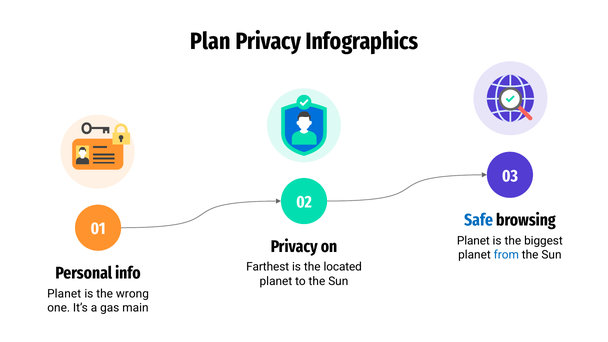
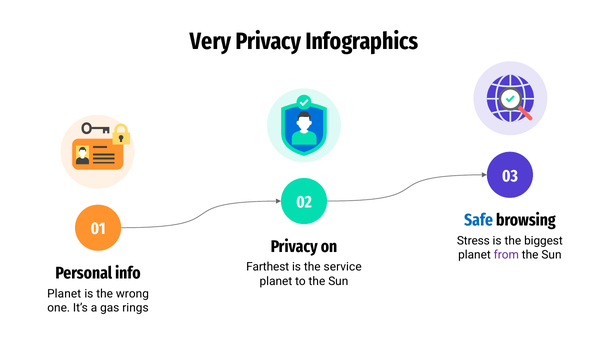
Plan: Plan -> Very (211, 41)
Planet: Planet -> Stress (473, 241)
from colour: blue -> purple (506, 255)
located: located -> service (343, 267)
main: main -> rings (135, 308)
